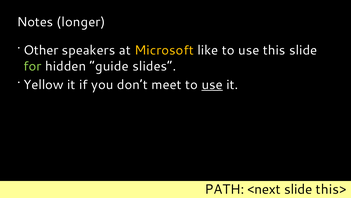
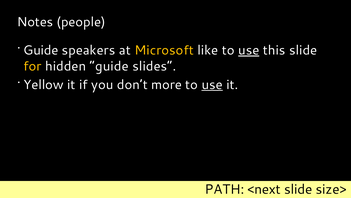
longer: longer -> people (81, 22)
Other: Other -> Guide (41, 50)
use underline: none -> present (249, 50)
for colour: light green -> yellow (32, 66)
meet: meet -> more (167, 84)
this>: this> -> size> (331, 189)
